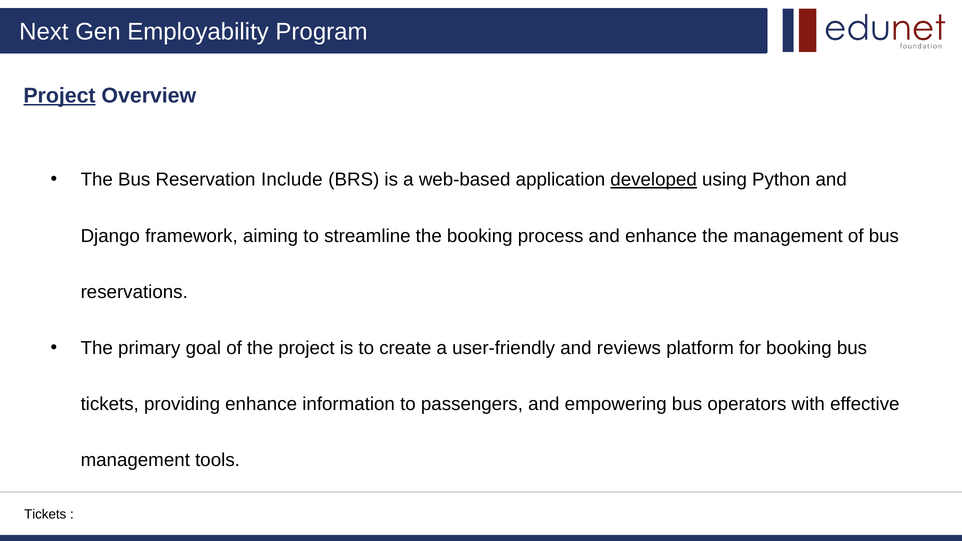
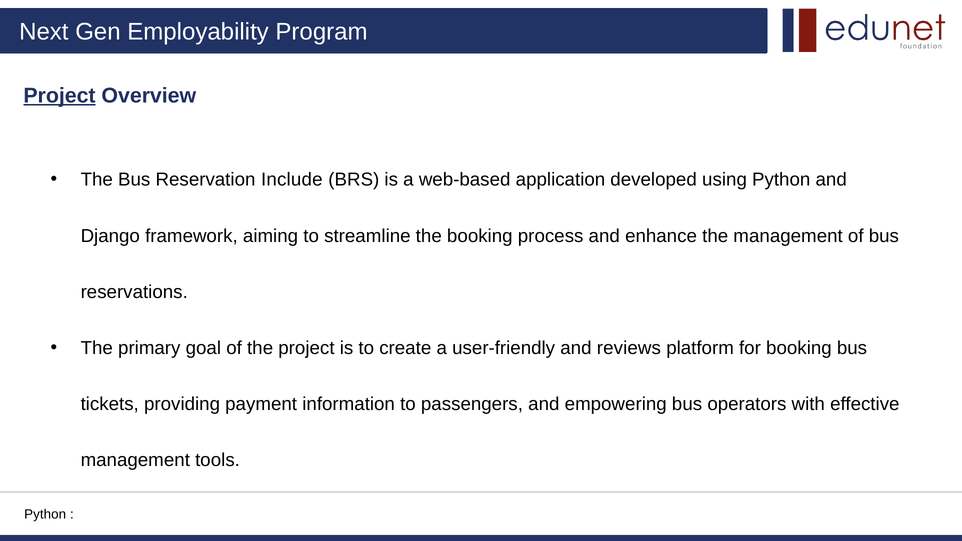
developed underline: present -> none (654, 180)
providing enhance: enhance -> payment (261, 404)
Tickets: Tickets -> Python (45, 514)
